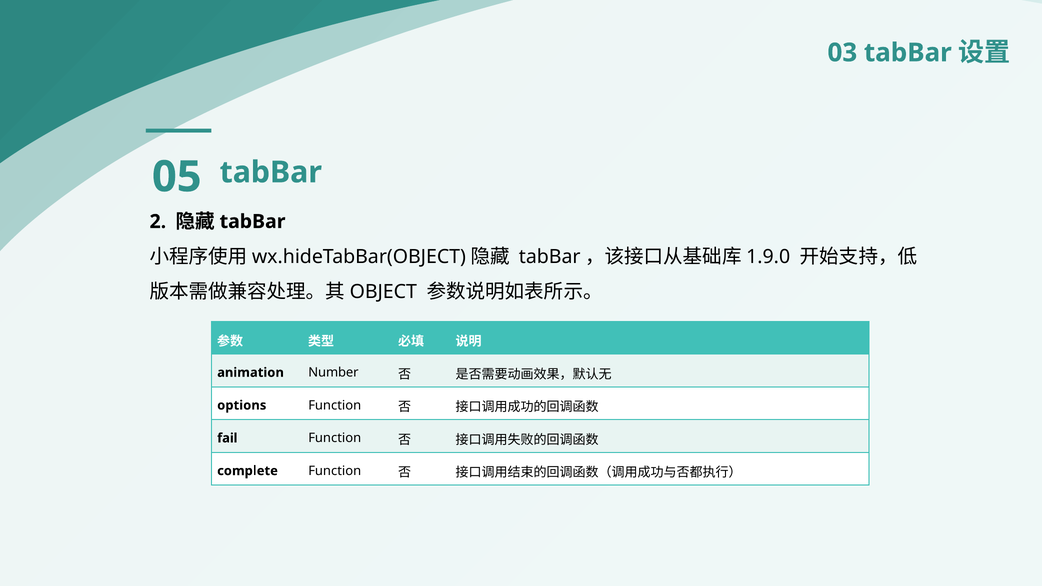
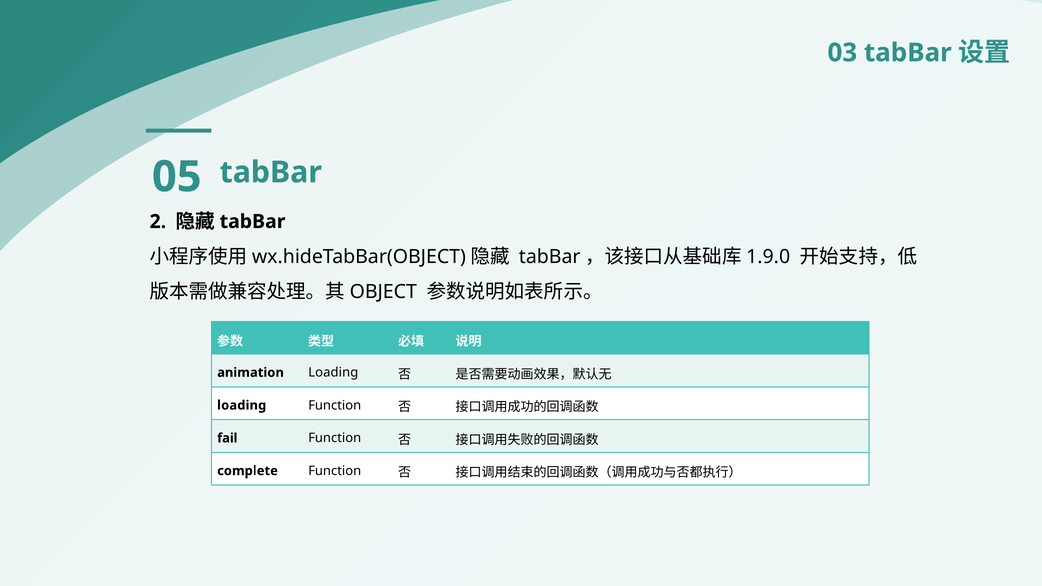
animation Number: Number -> Loading (333, 373)
options: options -> loading (242, 405)
